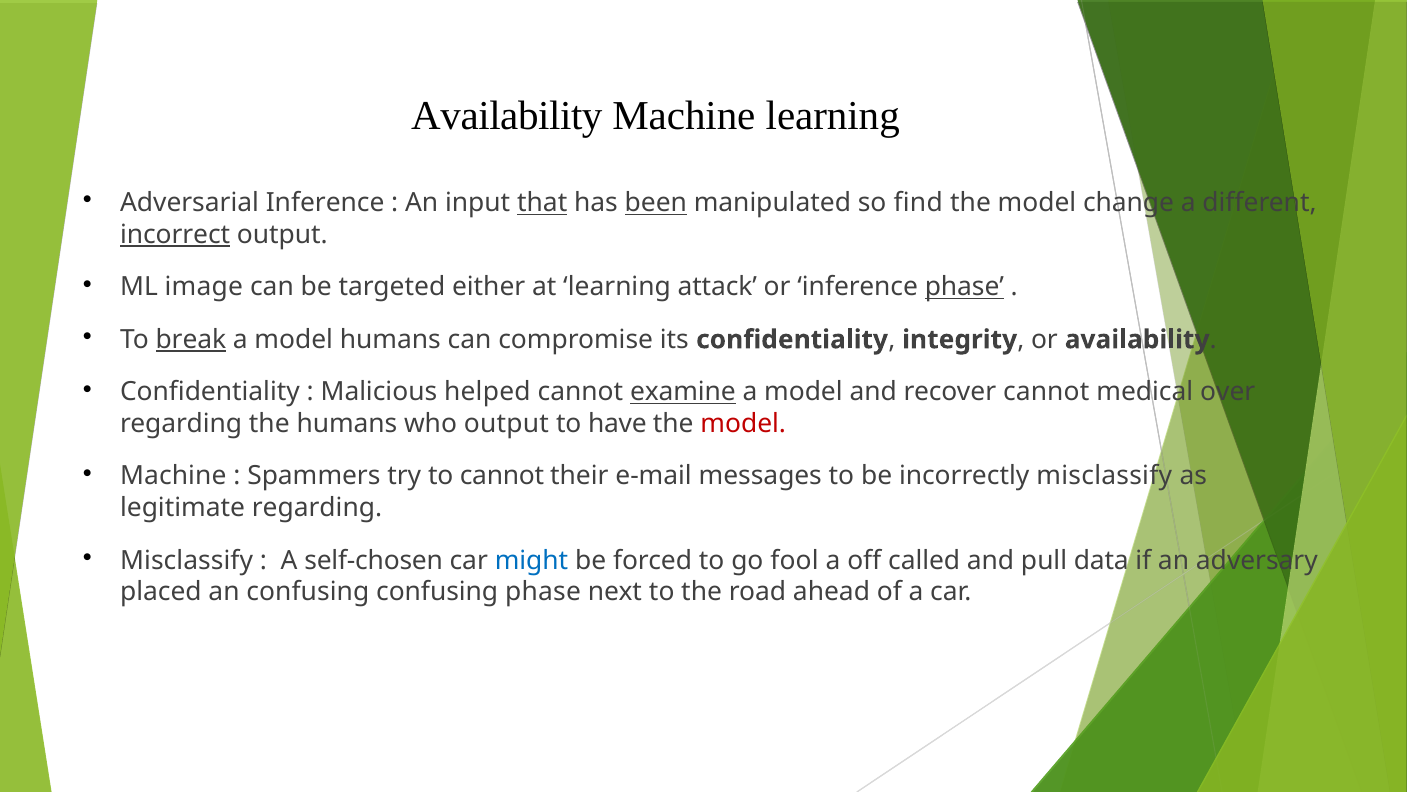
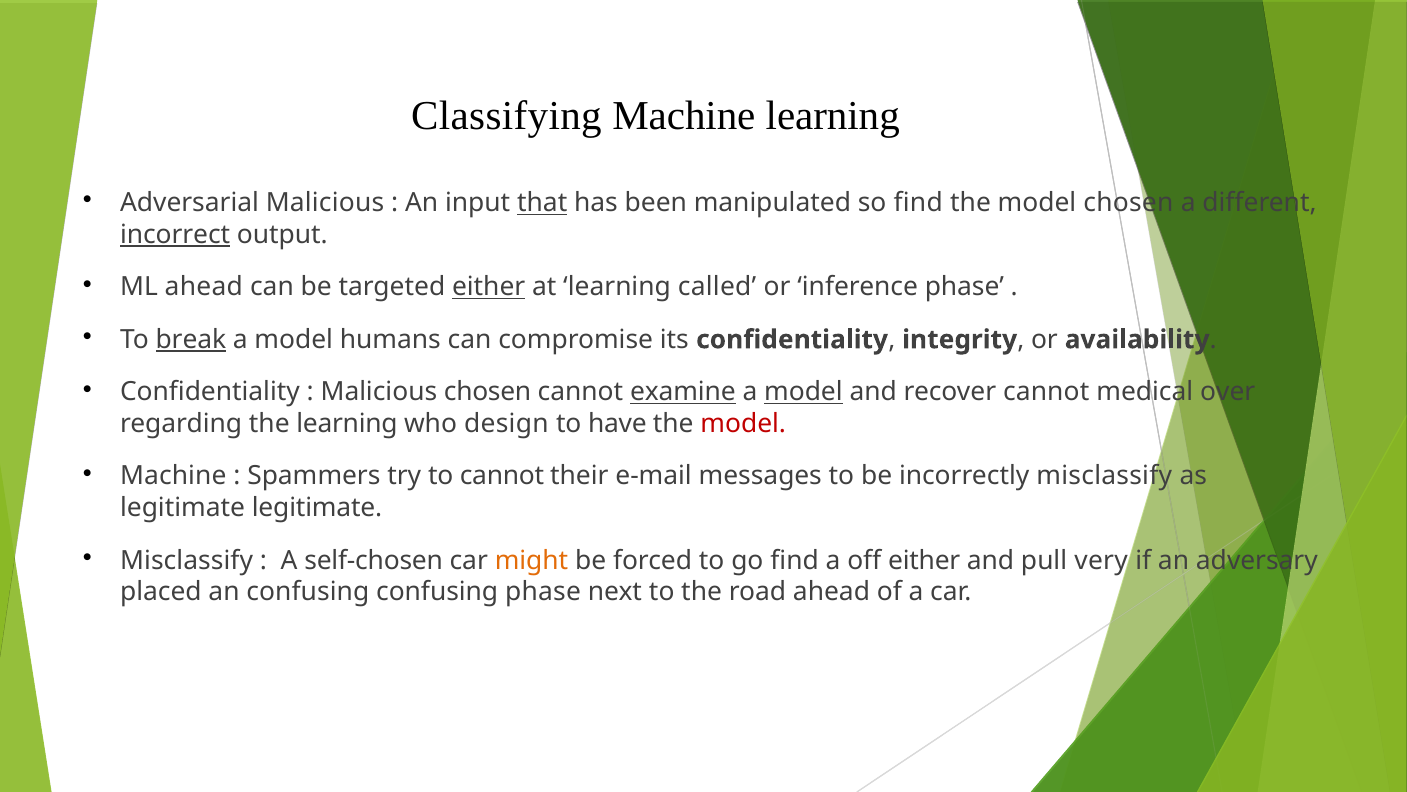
Availability: Availability -> Classifying (506, 116)
Adversarial Inference: Inference -> Malicious (325, 203)
been underline: present -> none (656, 203)
model change: change -> chosen (1128, 203)
ML image: image -> ahead (204, 287)
either underline: none -> present (489, 287)
attack: attack -> called (717, 287)
phase underline: present -> none (964, 287)
Malicious helped: helped -> chosen (488, 392)
model underline: none -> present (803, 392)
the humans: humans -> learning (347, 423)
who output: output -> design (506, 423)
legitimate regarding: regarding -> legitimate (317, 508)
might colour: blue -> orange (532, 560)
go fool: fool -> find (795, 560)
off called: called -> either (924, 560)
data: data -> very (1101, 560)
